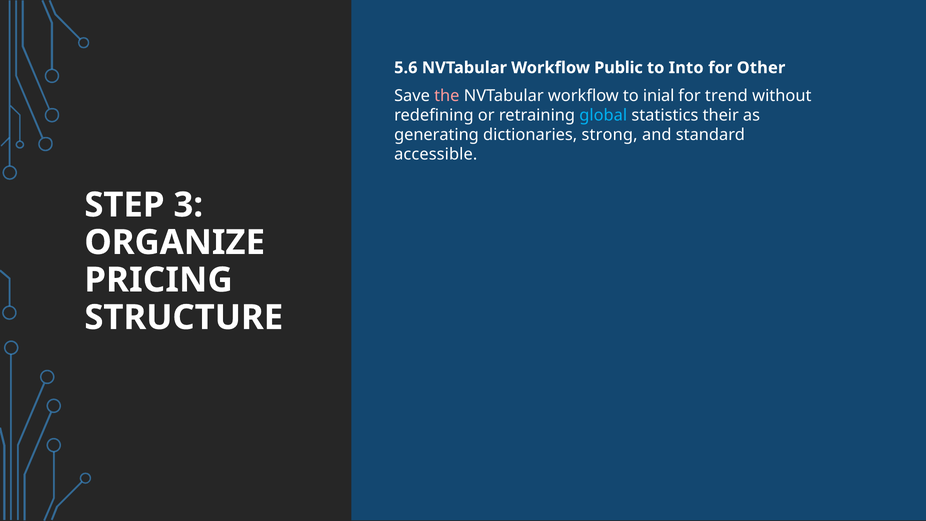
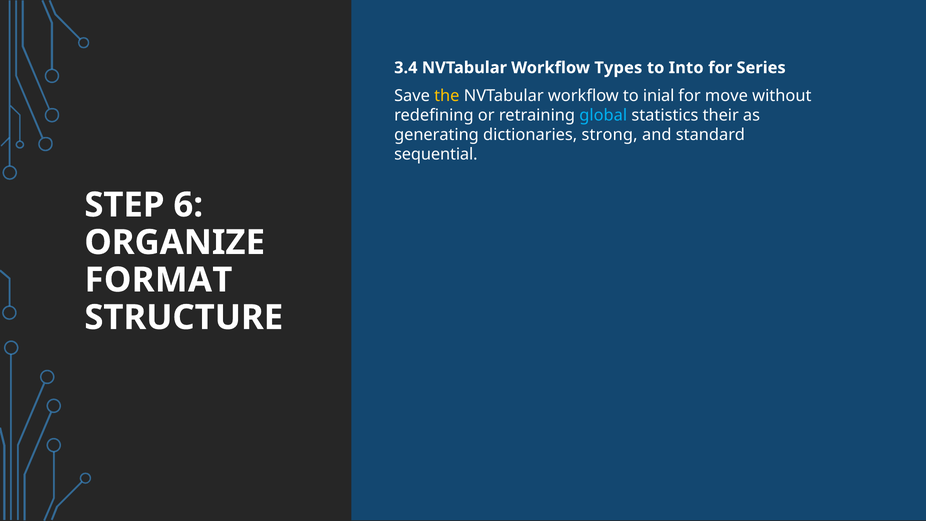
5.6: 5.6 -> 3.4 (406, 68)
Public: Public -> Types (618, 68)
Other: Other -> Series (761, 68)
the colour: pink -> yellow (447, 96)
trend: trend -> move (726, 96)
accessible: accessible -> sequential (436, 154)
3: 3 -> 6 (188, 205)
PRICING: PRICING -> FORMAT (158, 280)
